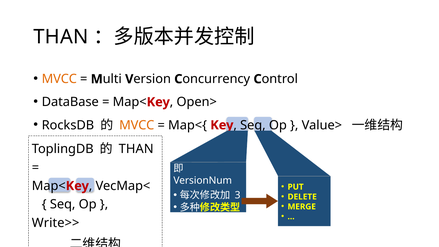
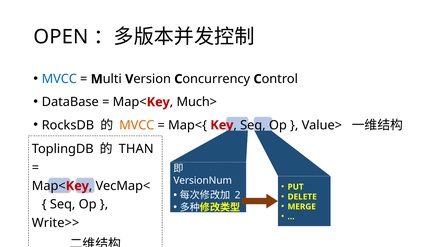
THAN: THAN -> OPEN (61, 37)
MVCC colour: orange -> blue (59, 79)
Open>: Open> -> Much> (197, 102)
3: 3 -> 2 (238, 195)
